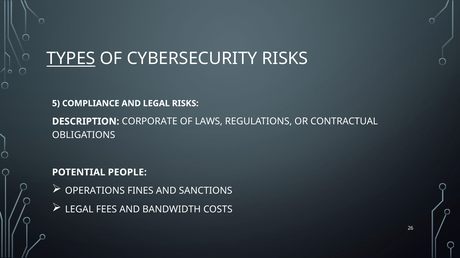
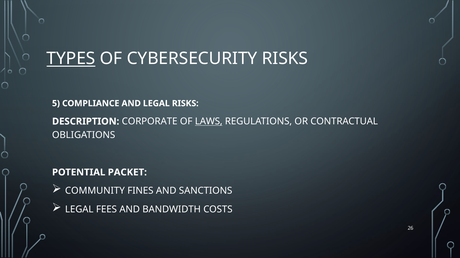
LAWS underline: none -> present (209, 122)
PEOPLE: PEOPLE -> PACKET (127, 173)
OPERATIONS: OPERATIONS -> COMMUNITY (95, 191)
